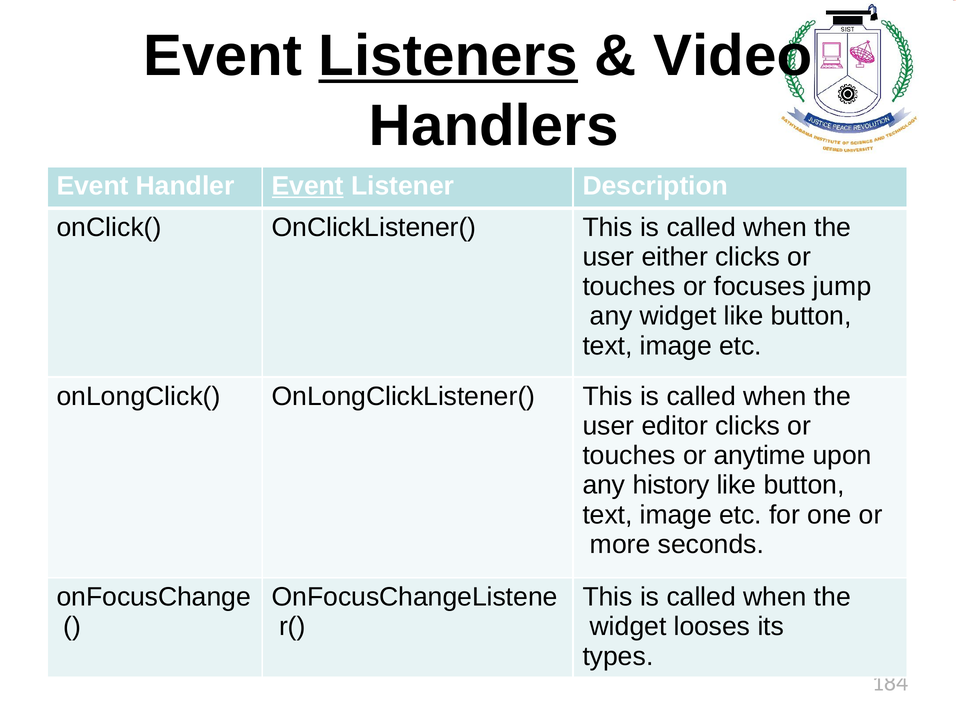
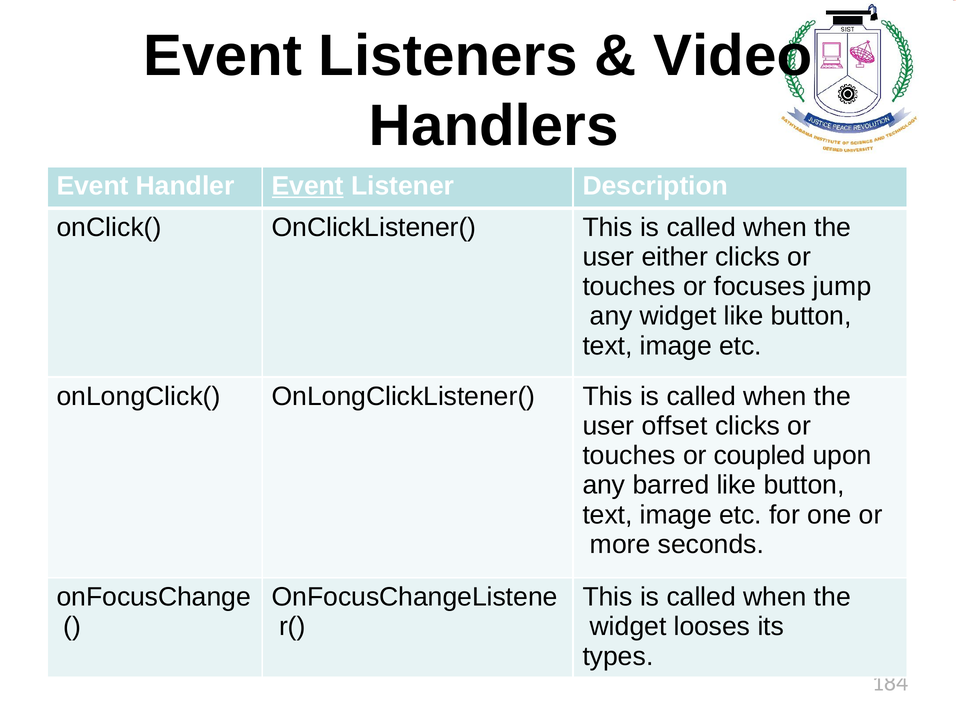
Listeners underline: present -> none (448, 56)
editor: editor -> offset (675, 426)
anytime: anytime -> coupled (760, 456)
history: history -> barred (671, 485)
